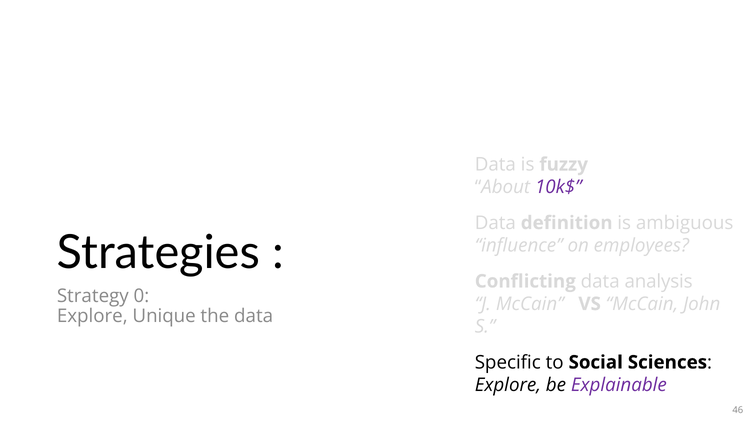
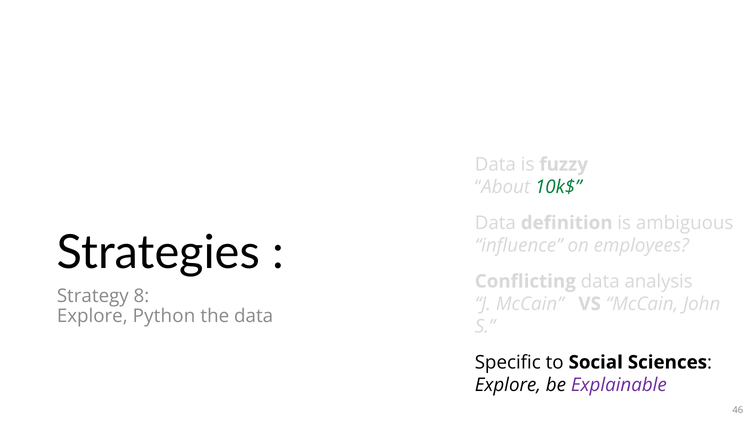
10k$ colour: purple -> green (558, 187)
0: 0 -> 8 (141, 296)
Unique: Unique -> Python (164, 316)
